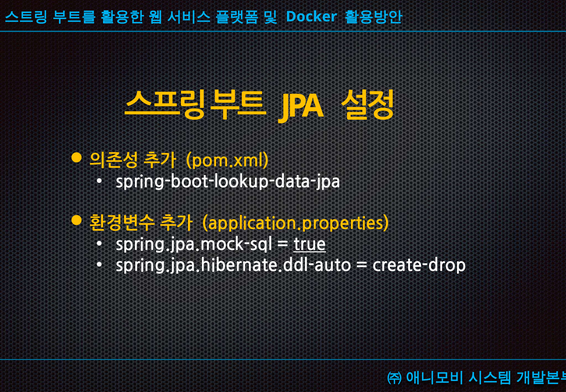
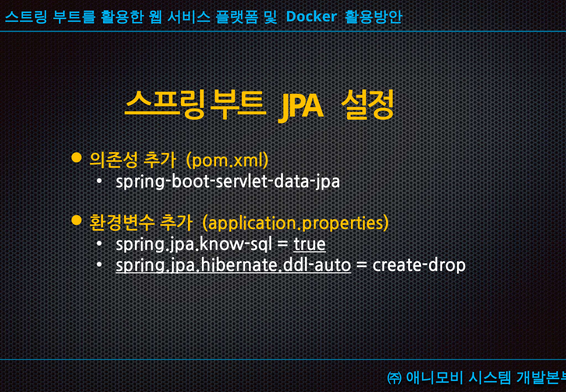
spring-boot-lookup-data-jpa: spring-boot-lookup-data-jpa -> spring-boot-servlet-data-jpa (228, 182)
spring.jpa.mock-sql: spring.jpa.mock-sql -> spring.jpa.know-sql (194, 244)
spring.jpa.hibernate.ddl-auto underline: none -> present (234, 265)
